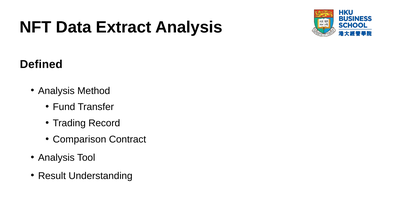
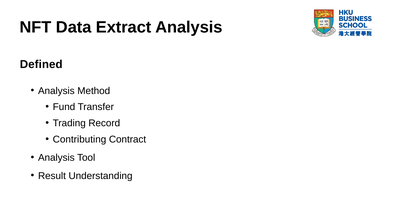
Comparison: Comparison -> Contributing (80, 139)
